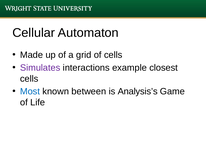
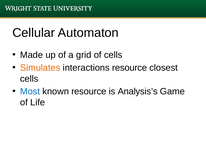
Simulates colour: purple -> orange (40, 68)
interactions example: example -> resource (130, 68)
known between: between -> resource (89, 92)
